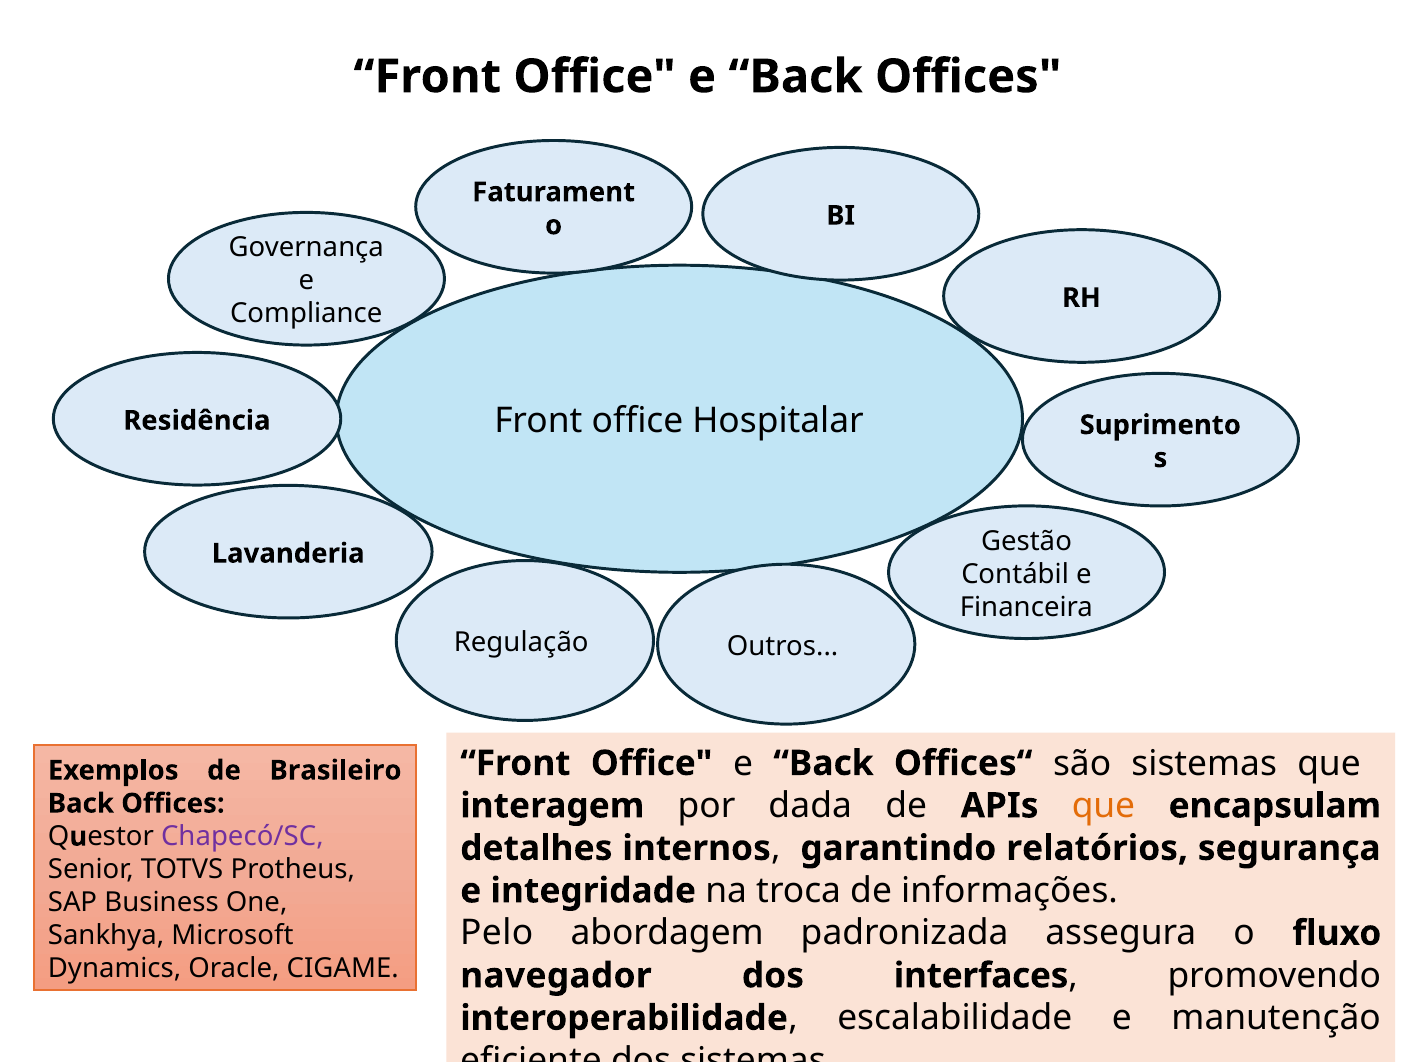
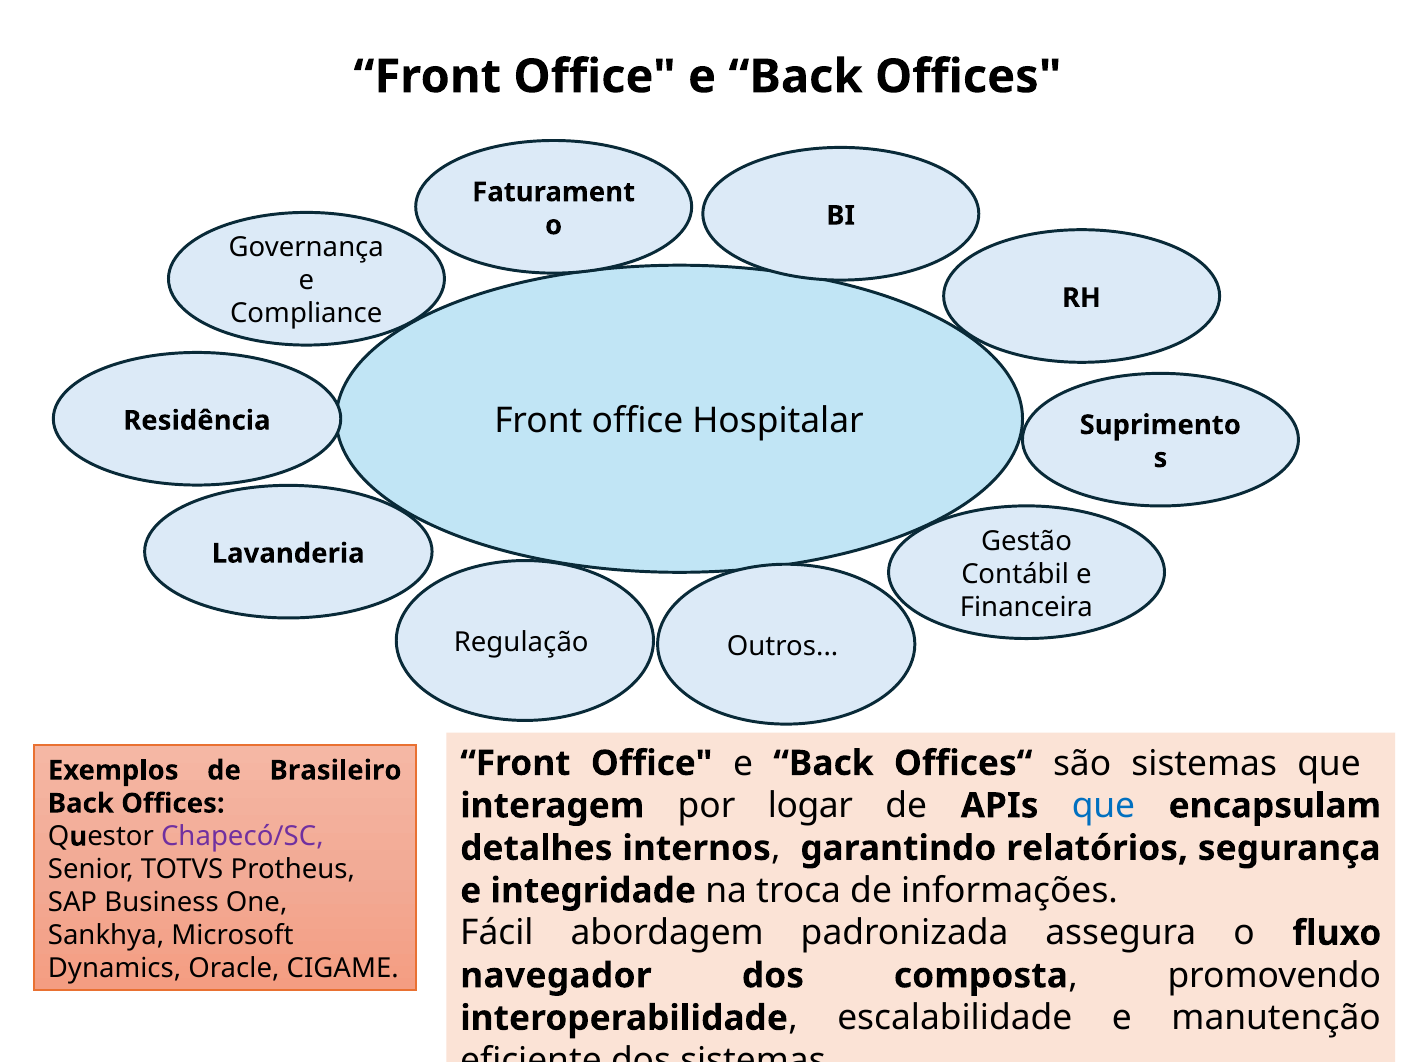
dada: dada -> logar (810, 805)
que colour: orange -> blue (1103, 805)
Pelo: Pelo -> Fácil (497, 933)
interfaces: interfaces -> composta (981, 975)
